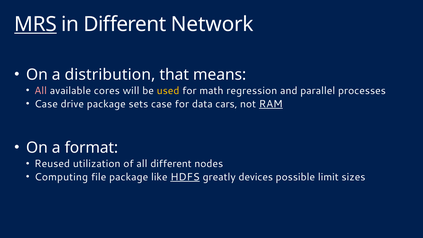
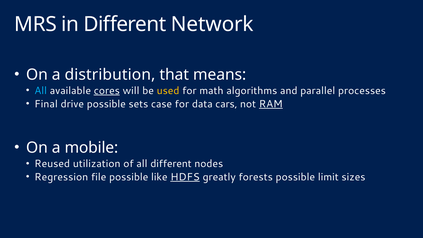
MRS underline: present -> none (36, 24)
All colour: pink -> light blue (41, 91)
cores underline: none -> present (107, 91)
regression: regression -> algorithms (252, 91)
Case: Case -> Final (46, 104)
drive package: package -> possible (106, 104)
format: format -> mobile (91, 148)
Computing: Computing -> Regression (61, 177)
file package: package -> possible (129, 177)
devices: devices -> forests (256, 177)
